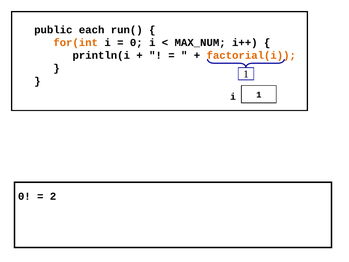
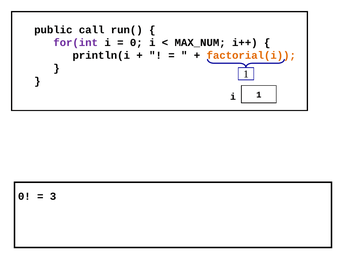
each: each -> call (92, 30)
for(int colour: orange -> purple (76, 43)
2: 2 -> 3 (53, 196)
